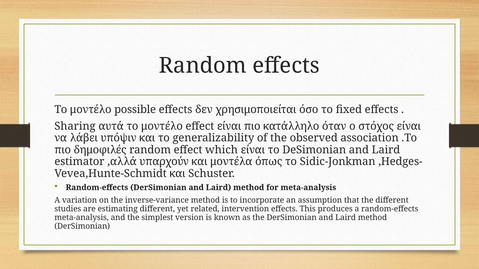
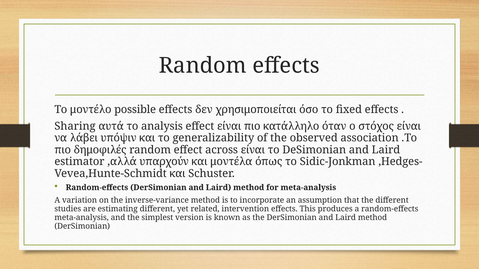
αυτά το μοντέλο: μοντέλο -> analysis (162, 126)
which: which -> across (222, 150)
